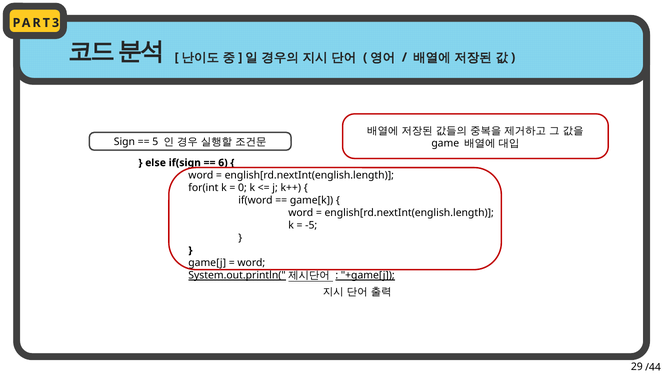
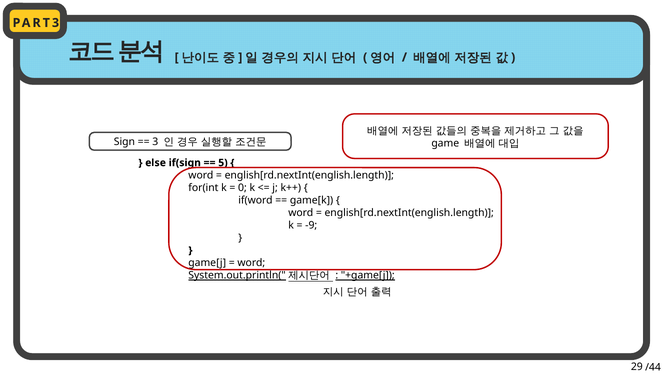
5: 5 -> 3 (155, 142)
6: 6 -> 5 (223, 163)
-5: -5 -> -9 (311, 225)
